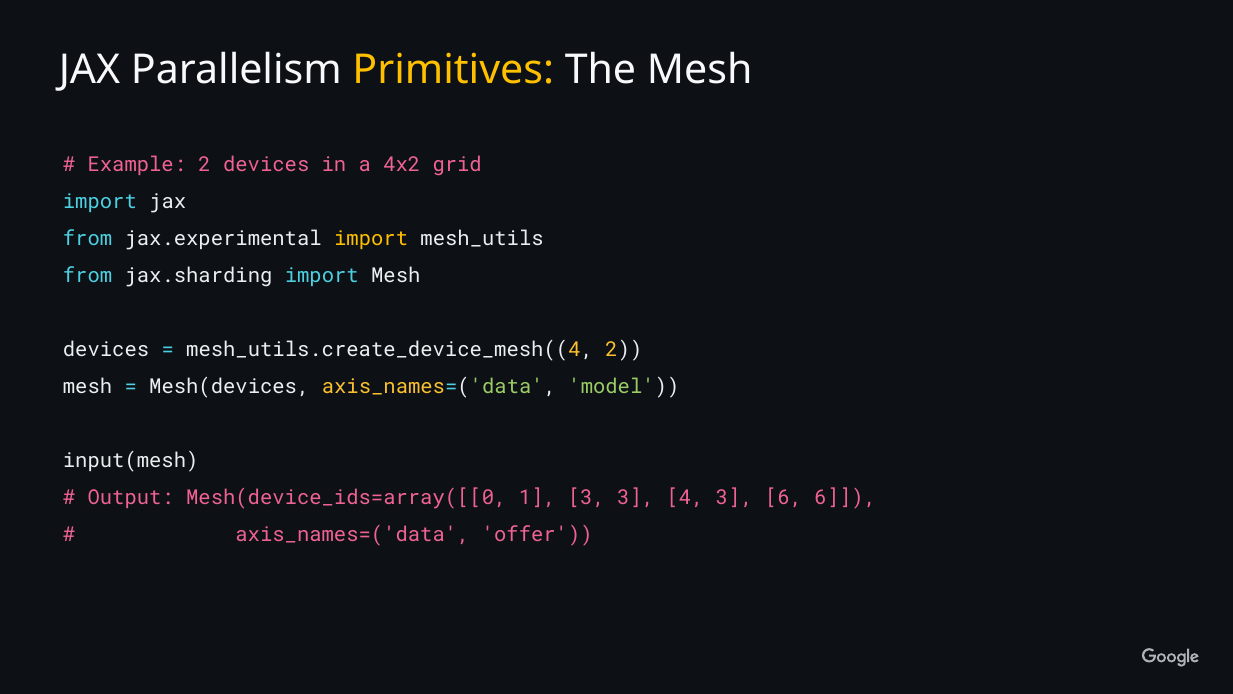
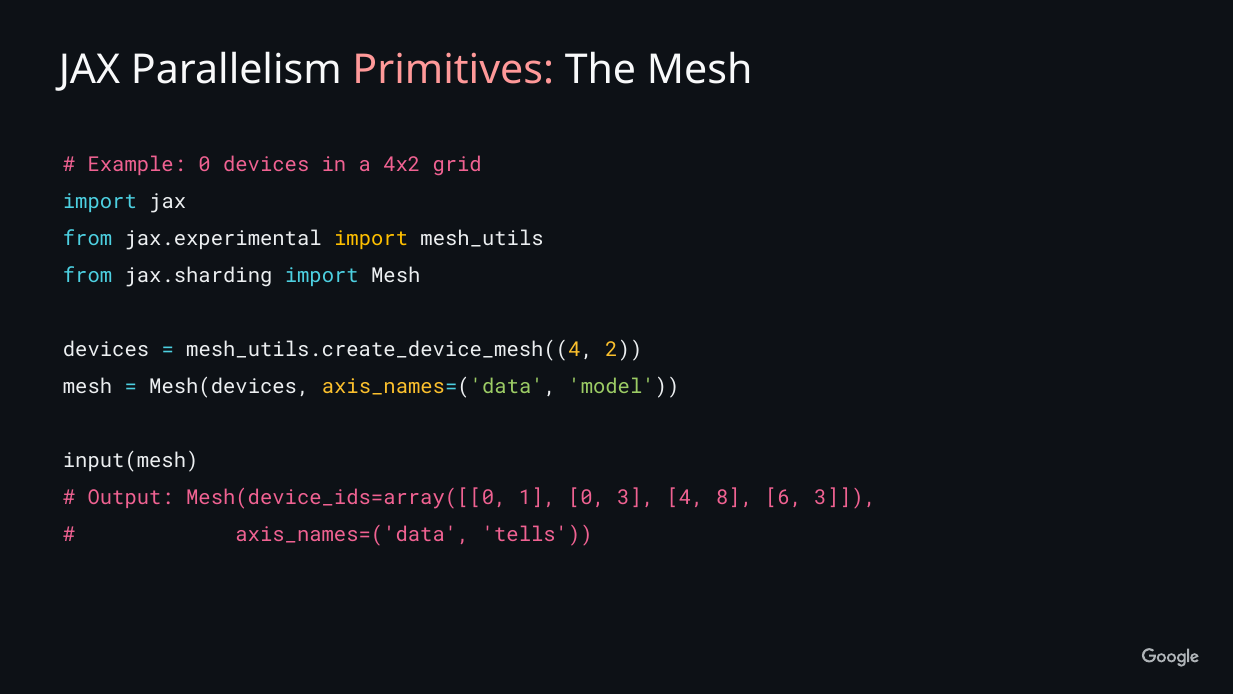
Primitives colour: yellow -> pink (453, 70)
Example 2: 2 -> 0 (205, 164)
1 3: 3 -> 0 (587, 497)
4 3: 3 -> 8 (734, 497)
6 6: 6 -> 3 (845, 497)
offer: offer -> tells (537, 534)
